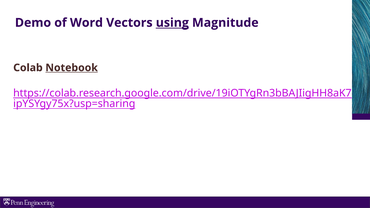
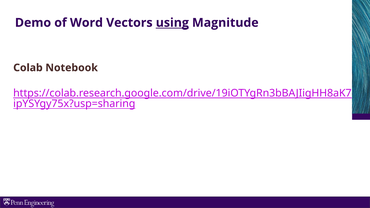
Notebook underline: present -> none (72, 68)
